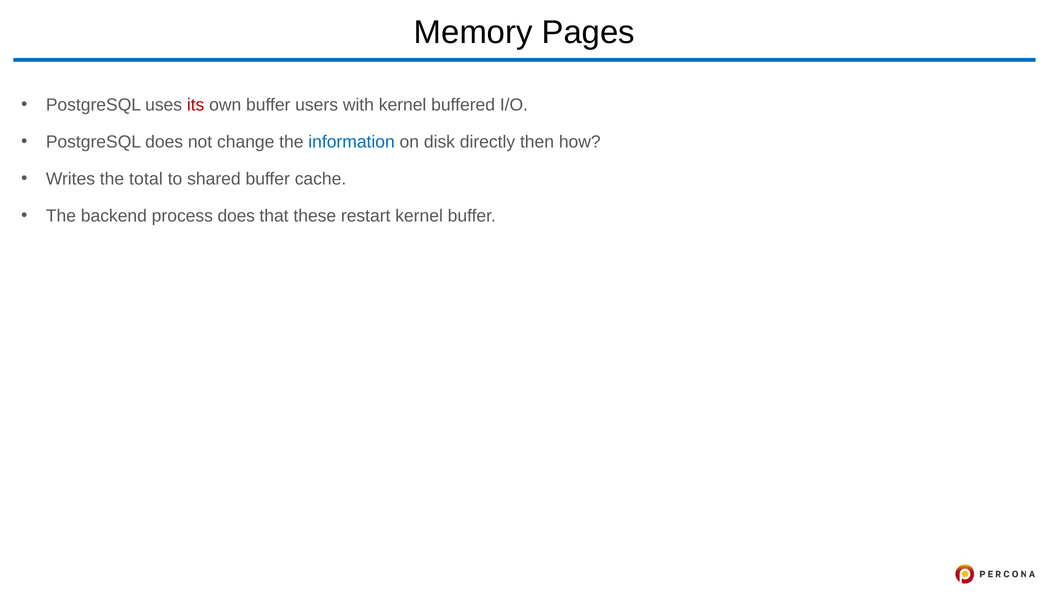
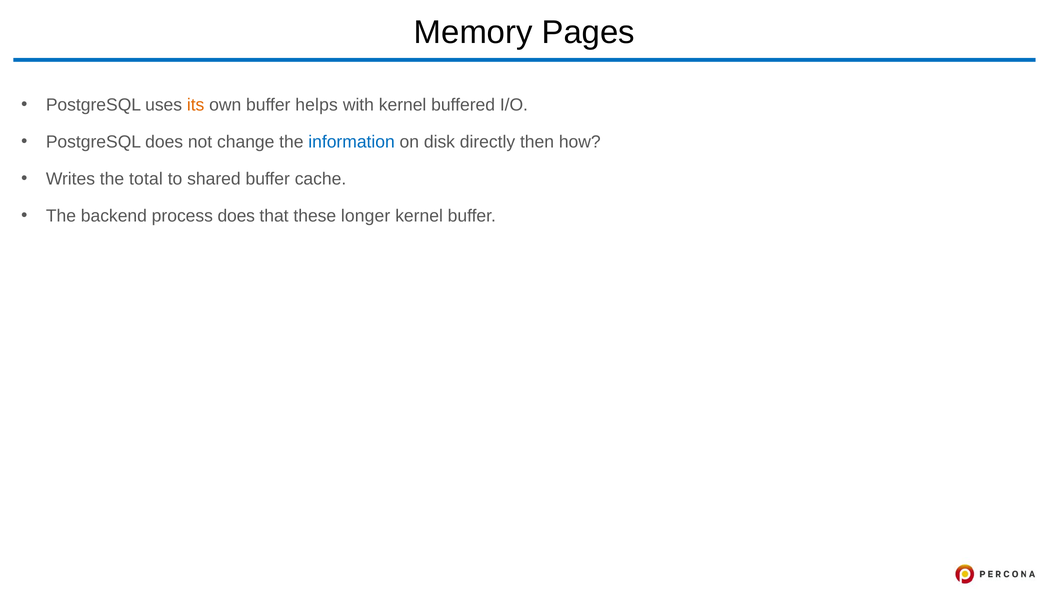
its colour: red -> orange (196, 105)
users: users -> helps (317, 105)
restart: restart -> longer (366, 216)
